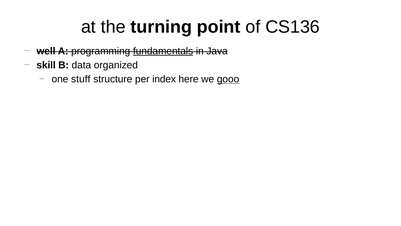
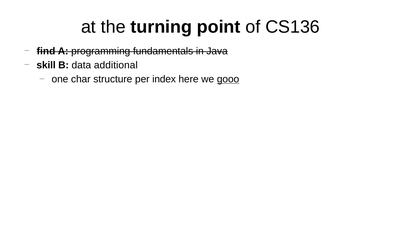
well: well -> find (46, 51)
fundamentals underline: present -> none (163, 51)
organized: organized -> additional (116, 65)
stuff: stuff -> char (81, 79)
